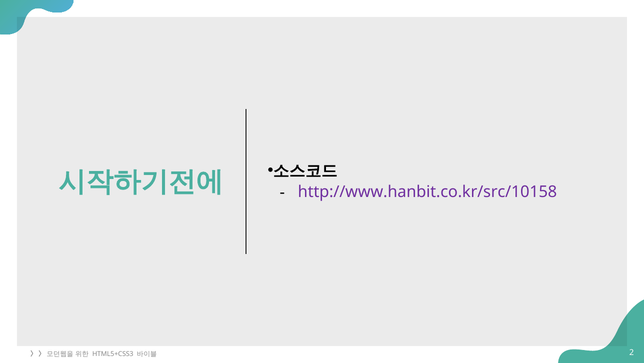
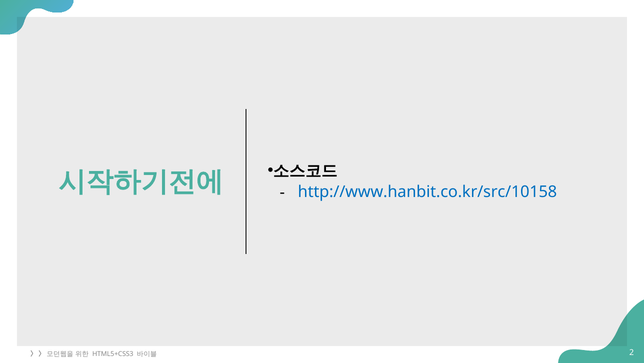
http://www.hanbit.co.kr/src/10158 colour: purple -> blue (427, 192)
